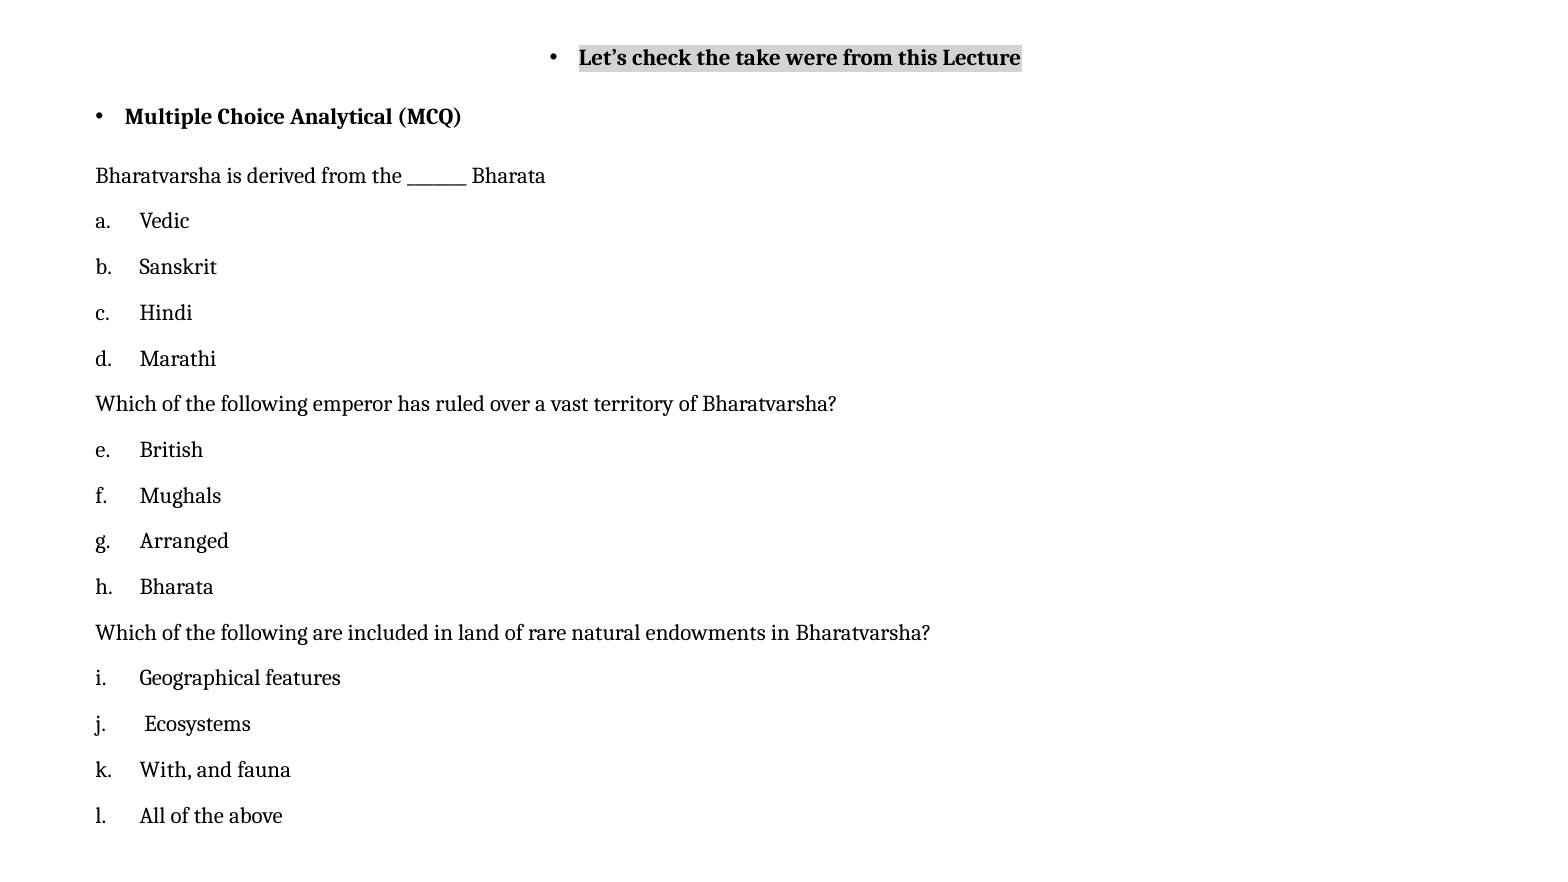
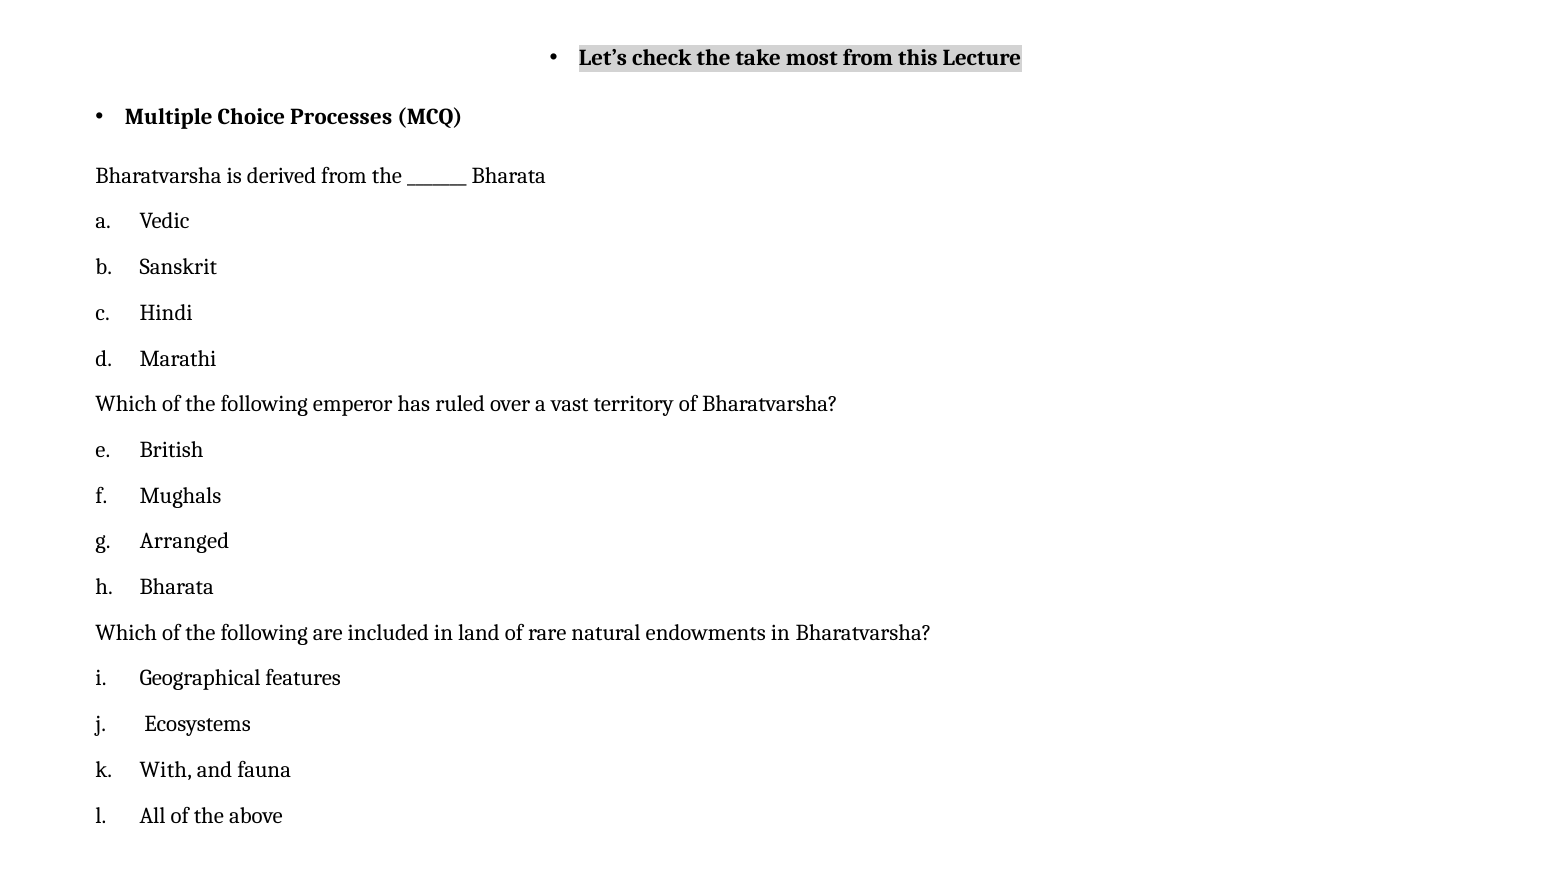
were: were -> most (812, 58)
Analytical: Analytical -> Processes (341, 117)
